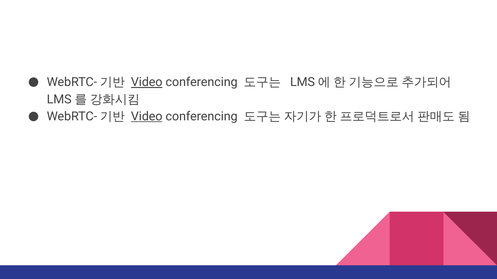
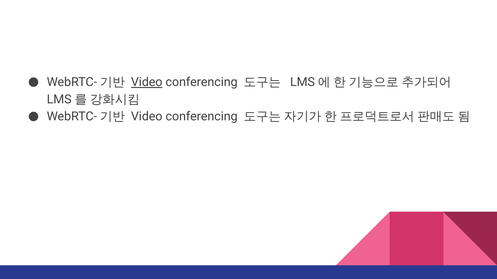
Video underline: present -> none (147, 117)
